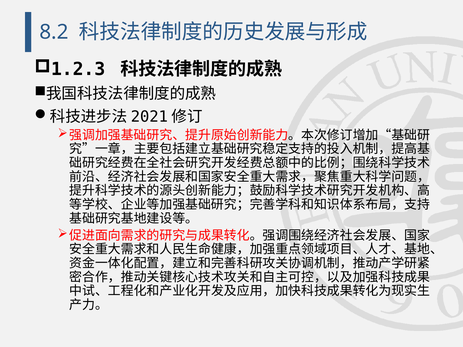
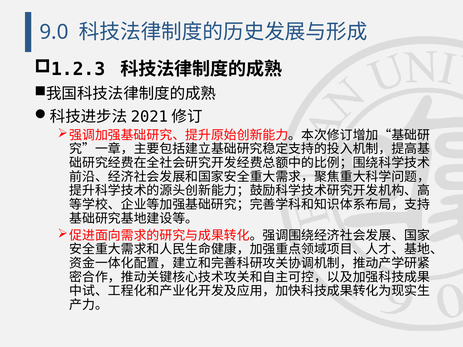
8.2: 8.2 -> 9.0 (54, 32)
